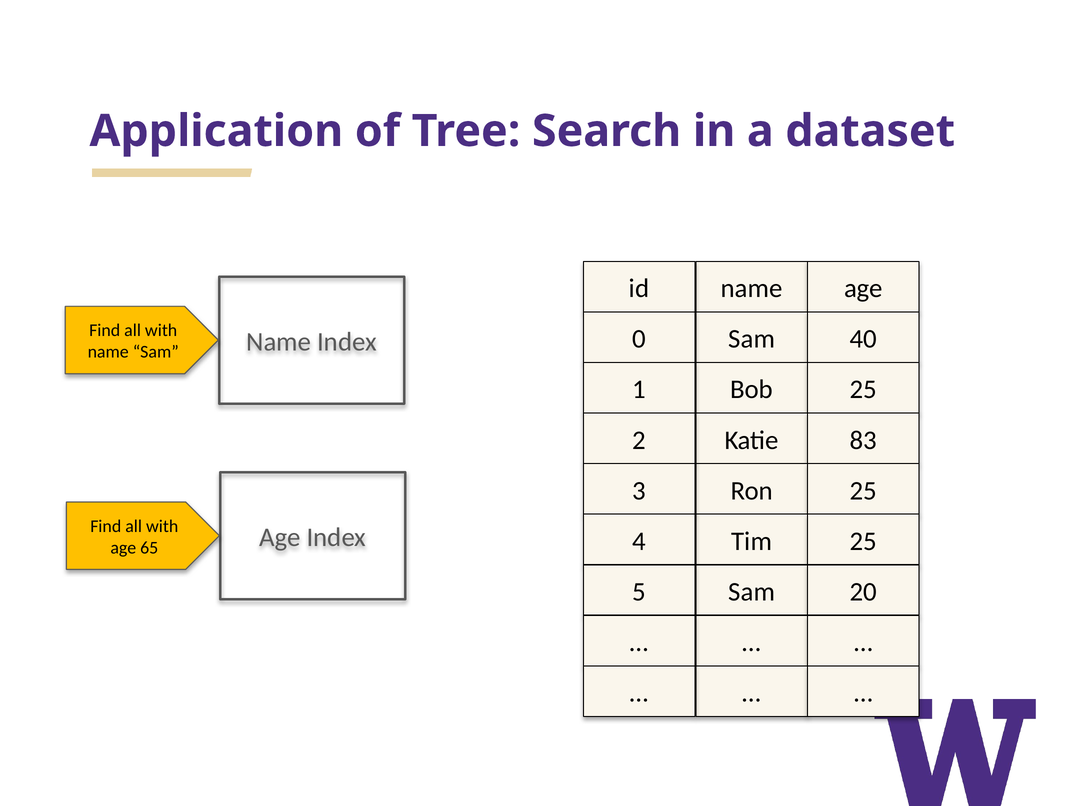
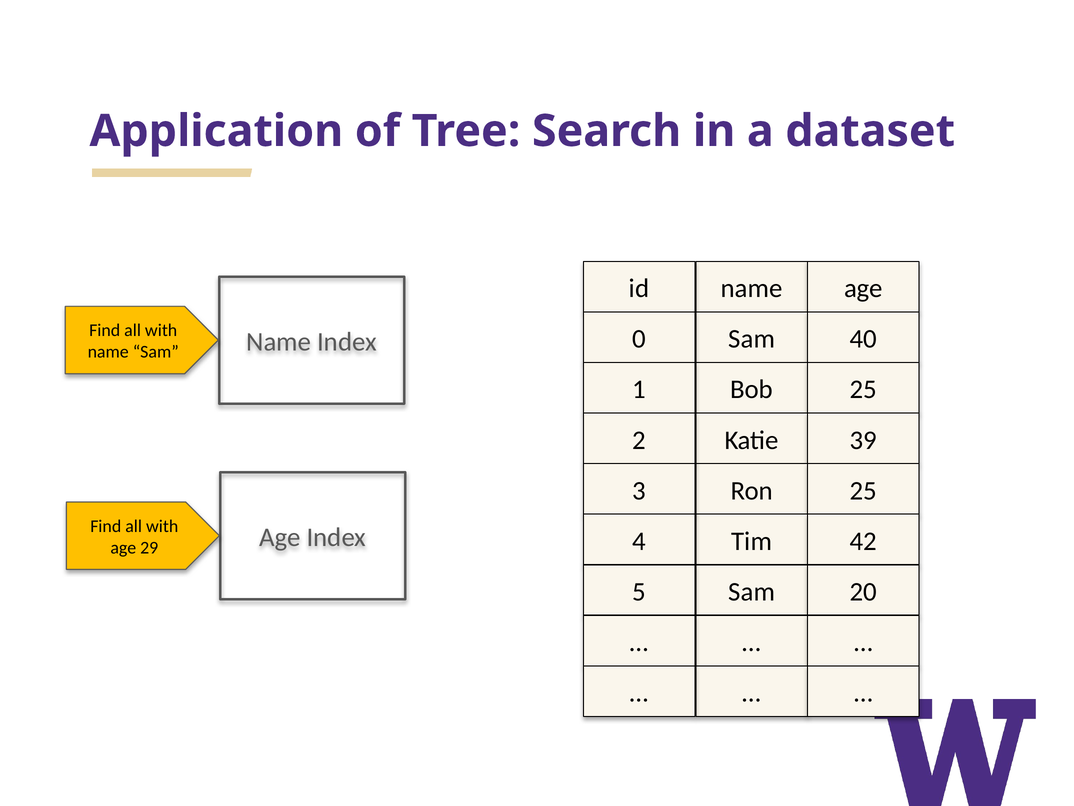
83: 83 -> 39 (863, 440)
Tim 25: 25 -> 42 (863, 541)
65: 65 -> 29 (149, 547)
